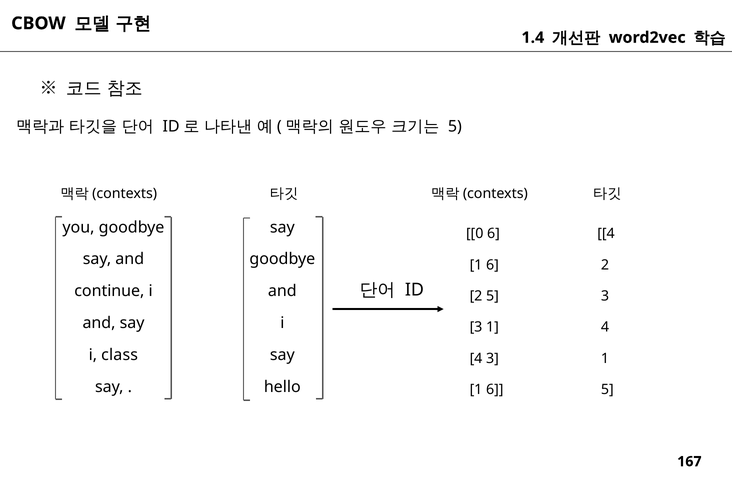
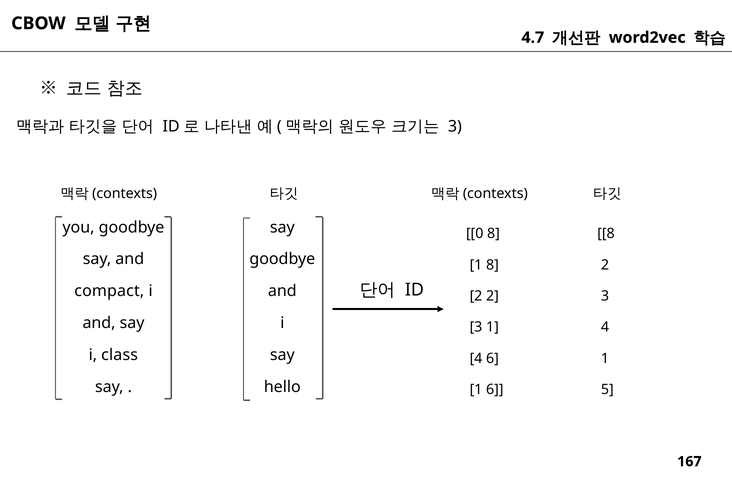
1.4: 1.4 -> 4.7 (533, 38)
5: 5 -> 3 (455, 126)
0 6: 6 -> 8 (494, 234)
4: 4 -> 8 (606, 234)
6: 6 -> 8 (492, 265)
continue: continue -> compact (109, 291)
2 5: 5 -> 2 (492, 296)
4 3: 3 -> 6 (492, 358)
